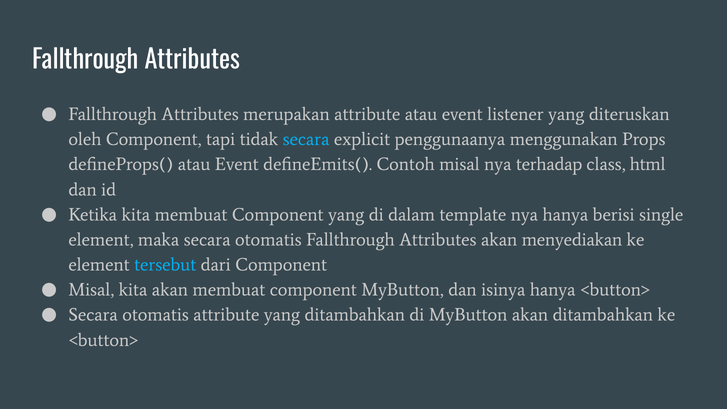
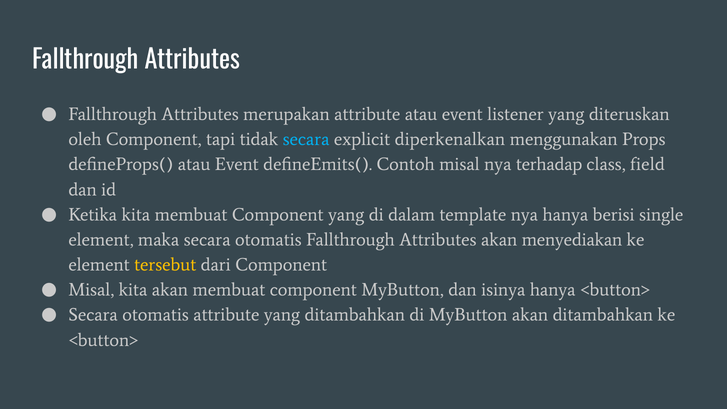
penggunaanya: penggunaanya -> diperkenalkan (450, 139)
html: html -> field (647, 164)
tersebut colour: light blue -> yellow (165, 265)
